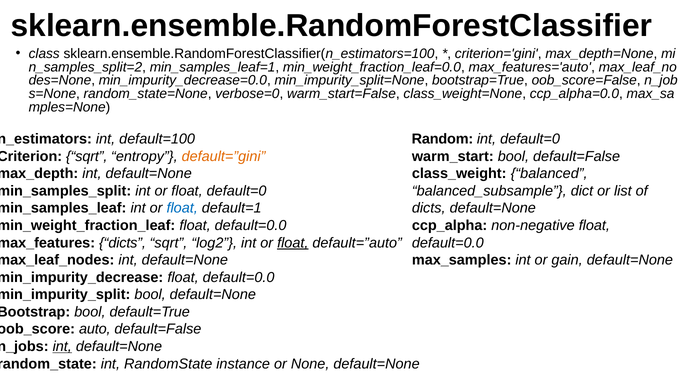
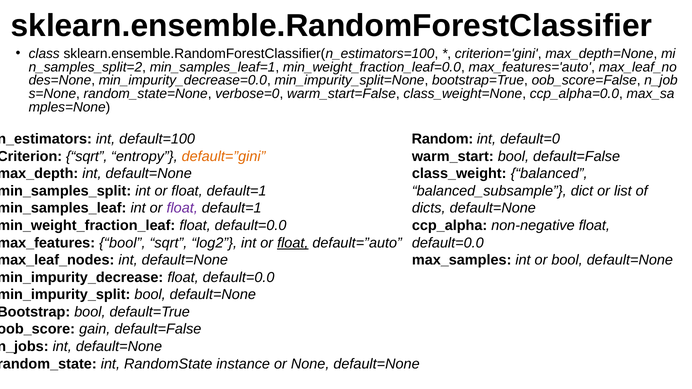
default=0: default=0 -> default=1 (237, 191)
float colour: blue -> purple (182, 208)
dicts: dicts -> bool (122, 243)
or gain: gain -> bool (567, 260)
auto: auto -> gain (95, 329)
int underline: present -> none (62, 347)
